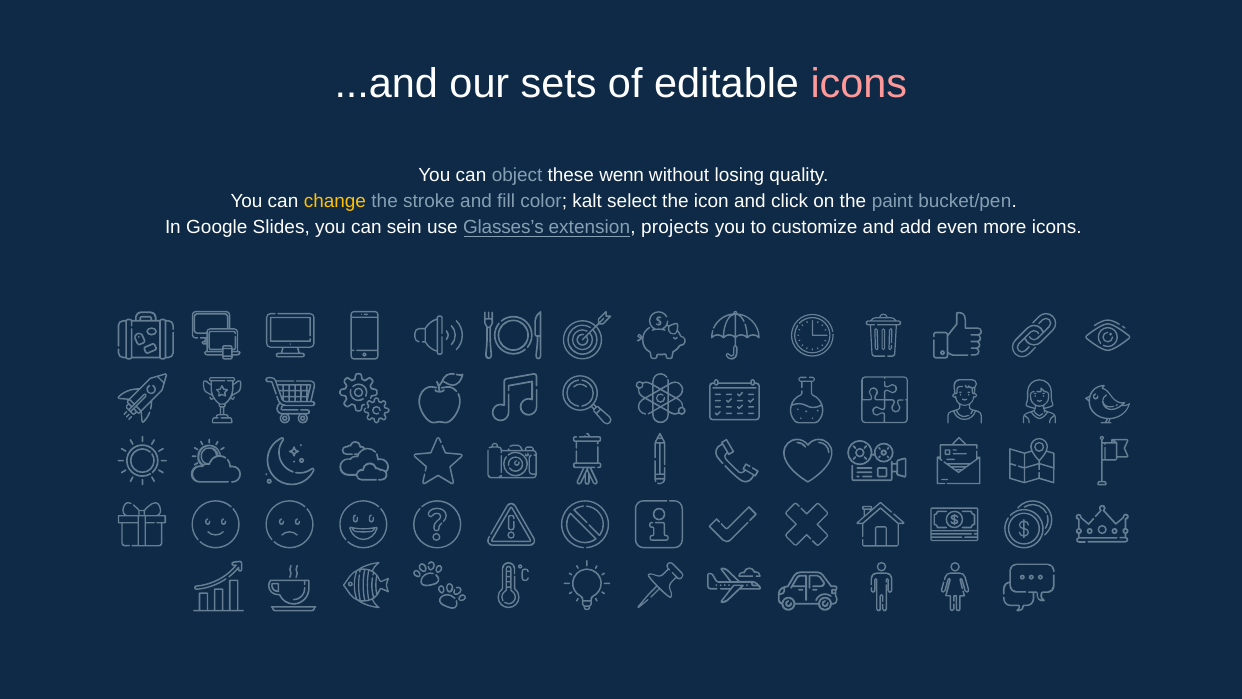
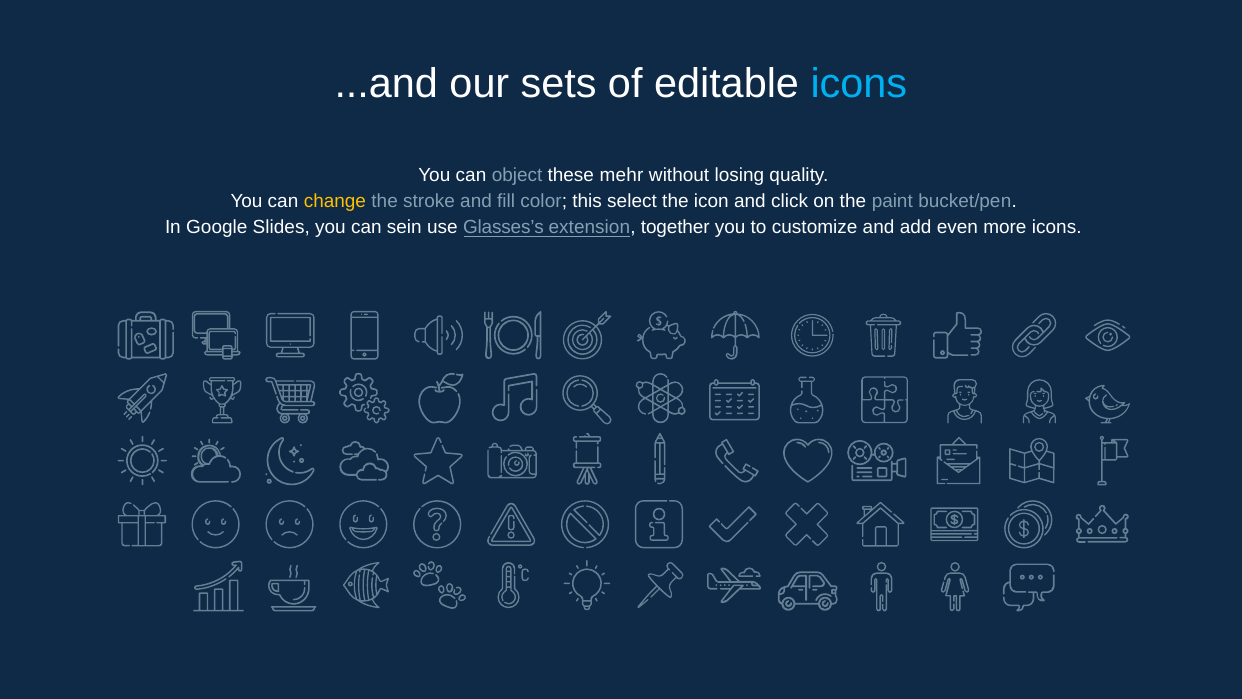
icons colour: pink -> light blue (859, 84)
wenn: wenn -> mehr (621, 175)
kalt: kalt -> this (587, 201)
projects: projects -> together (675, 228)
